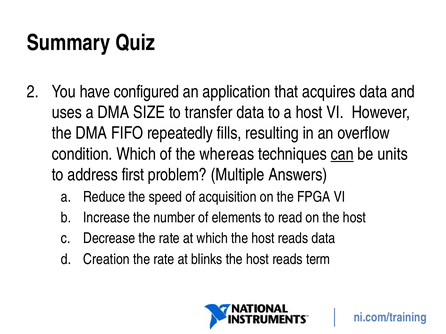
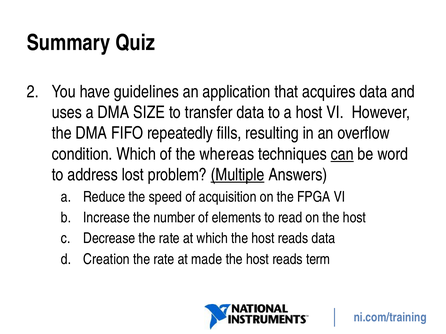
configured: configured -> guidelines (146, 92)
units: units -> word (393, 154)
first: first -> lost (133, 175)
Multiple underline: none -> present (238, 175)
blinks: blinks -> made (207, 259)
